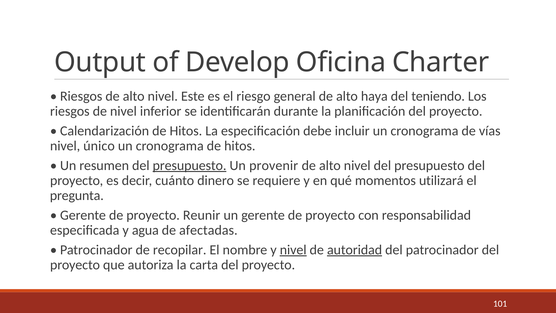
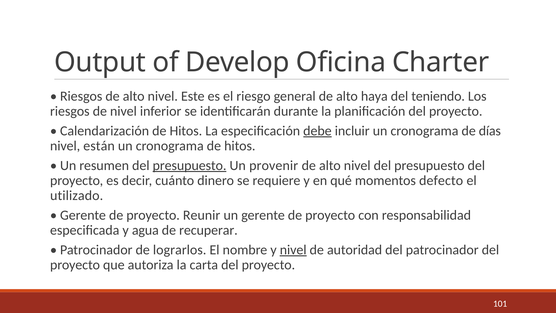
debe underline: none -> present (317, 131)
vías: vías -> días (490, 131)
único: único -> están (99, 146)
utilizará: utilizará -> defecto (441, 180)
pregunta: pregunta -> utilizado (77, 195)
afectadas: afectadas -> recuperar (208, 230)
recopilar: recopilar -> lograrlos (180, 250)
autoridad underline: present -> none (355, 250)
